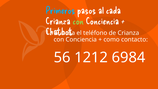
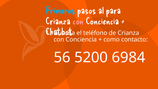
cada: cada -> para (113, 11)
con colour: light green -> pink (78, 21)
1212: 1212 -> 5200 (91, 57)
